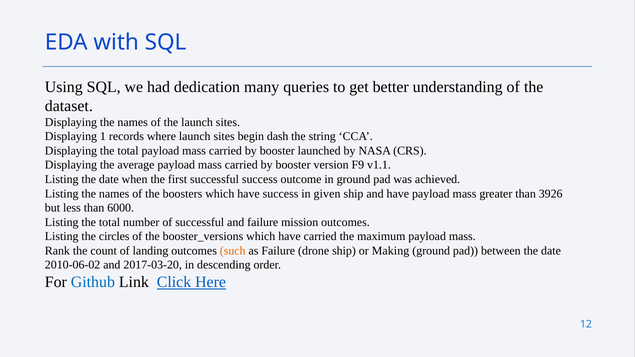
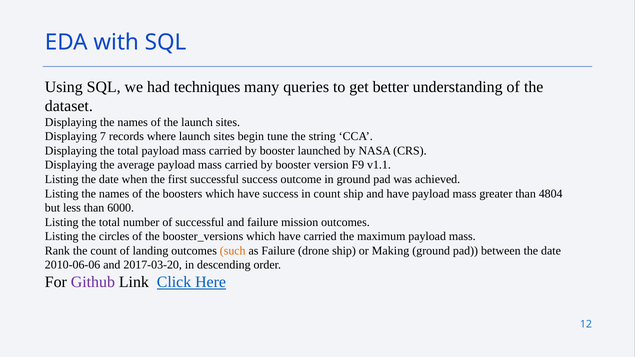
dedication: dedication -> techniques (207, 87)
1: 1 -> 7 (103, 137)
dash: dash -> tune (278, 137)
in given: given -> count (327, 194)
3926: 3926 -> 4804 (551, 194)
2010-06-02: 2010-06-02 -> 2010-06-06 (73, 265)
Github colour: blue -> purple (93, 282)
